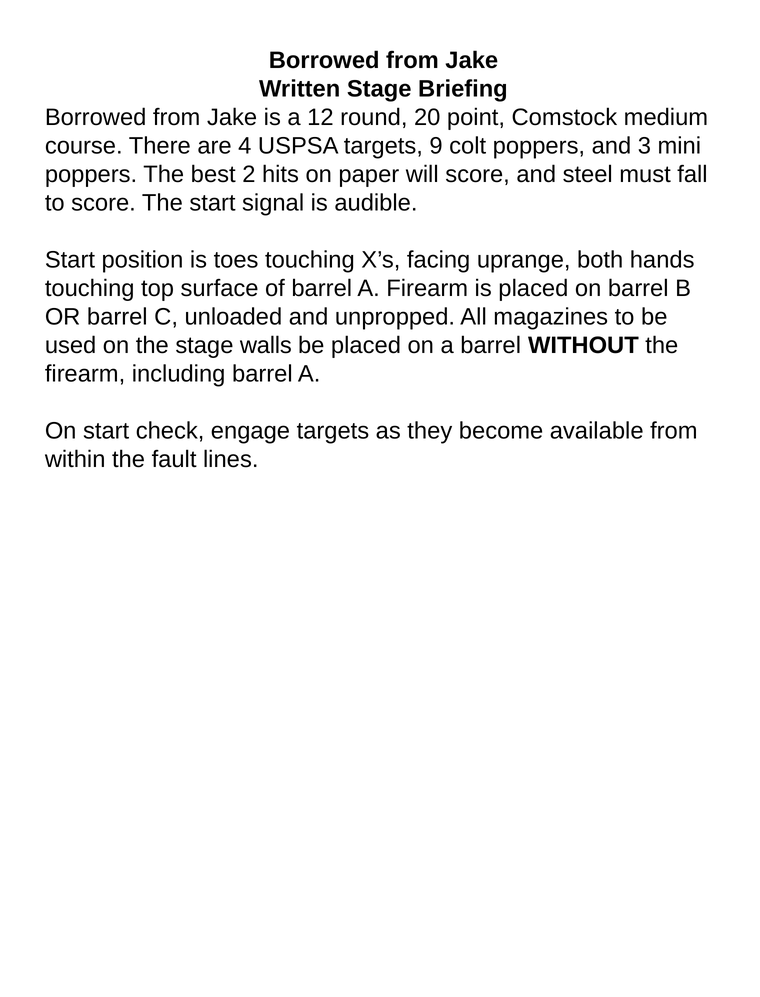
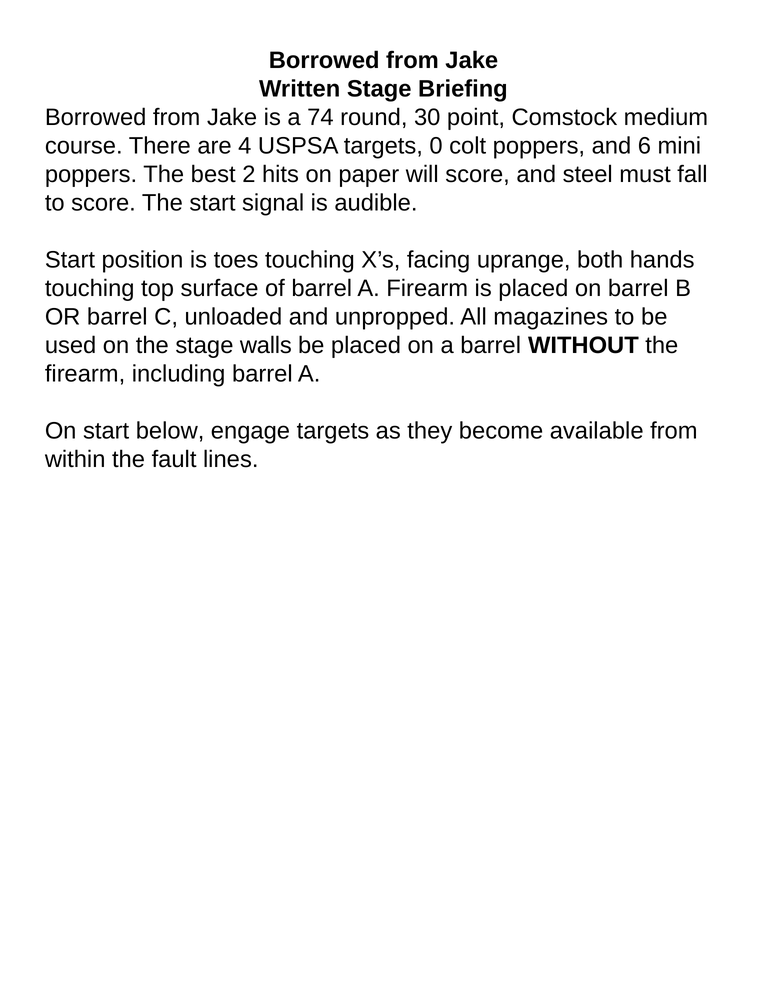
12: 12 -> 74 (320, 117)
20: 20 -> 30 (427, 117)
9: 9 -> 0 (436, 146)
3: 3 -> 6 (644, 146)
check: check -> below (170, 431)
